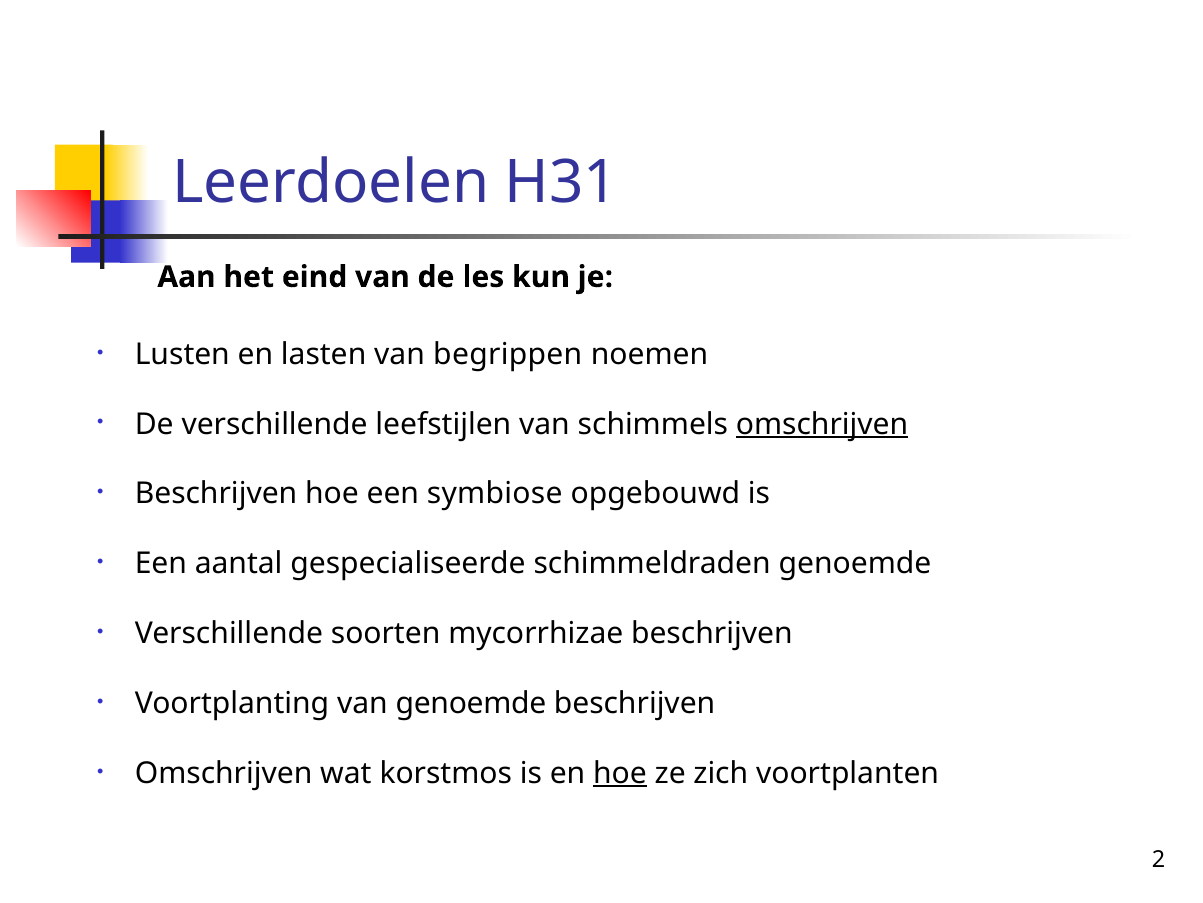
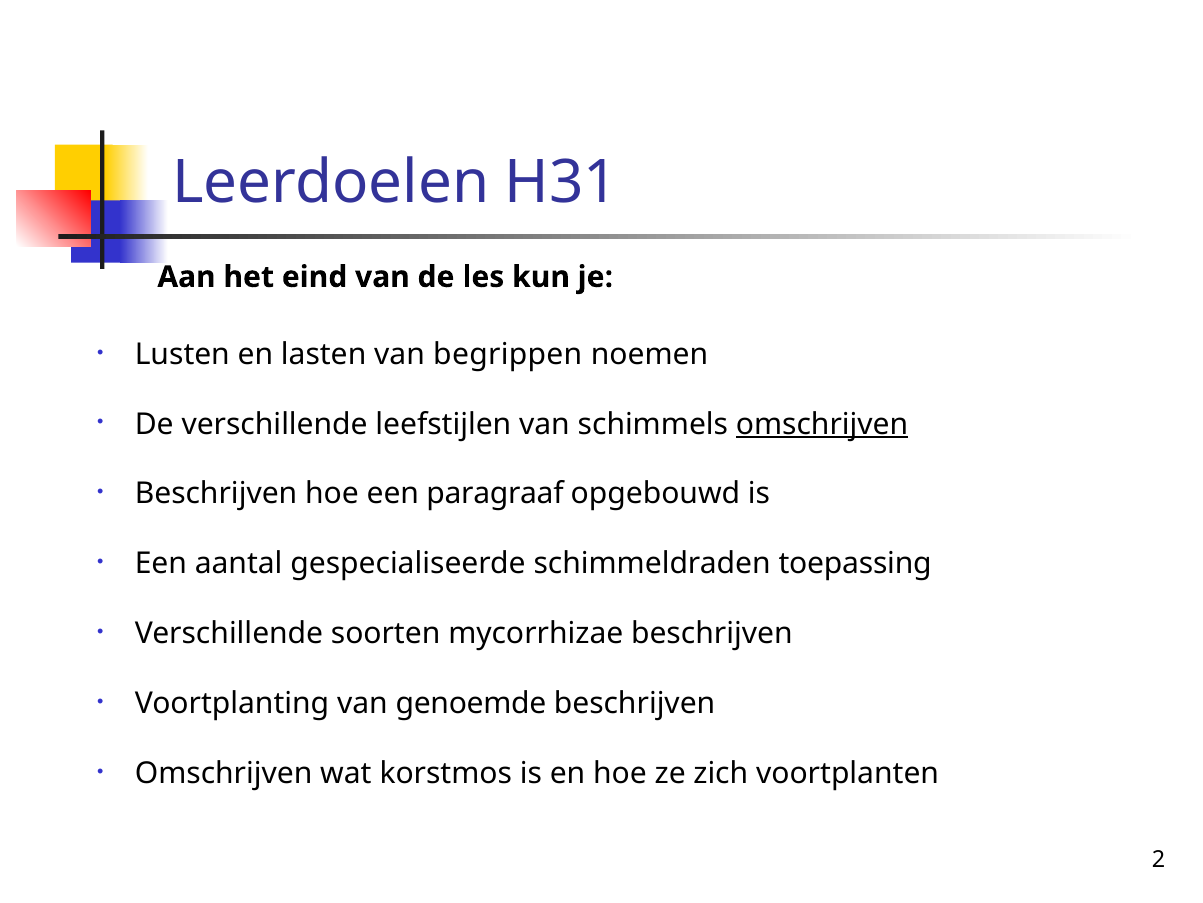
symbiose: symbiose -> paragraaf (495, 494)
schimmeldraden genoemde: genoemde -> toepassing (855, 563)
hoe underline: present -> none (620, 773)
